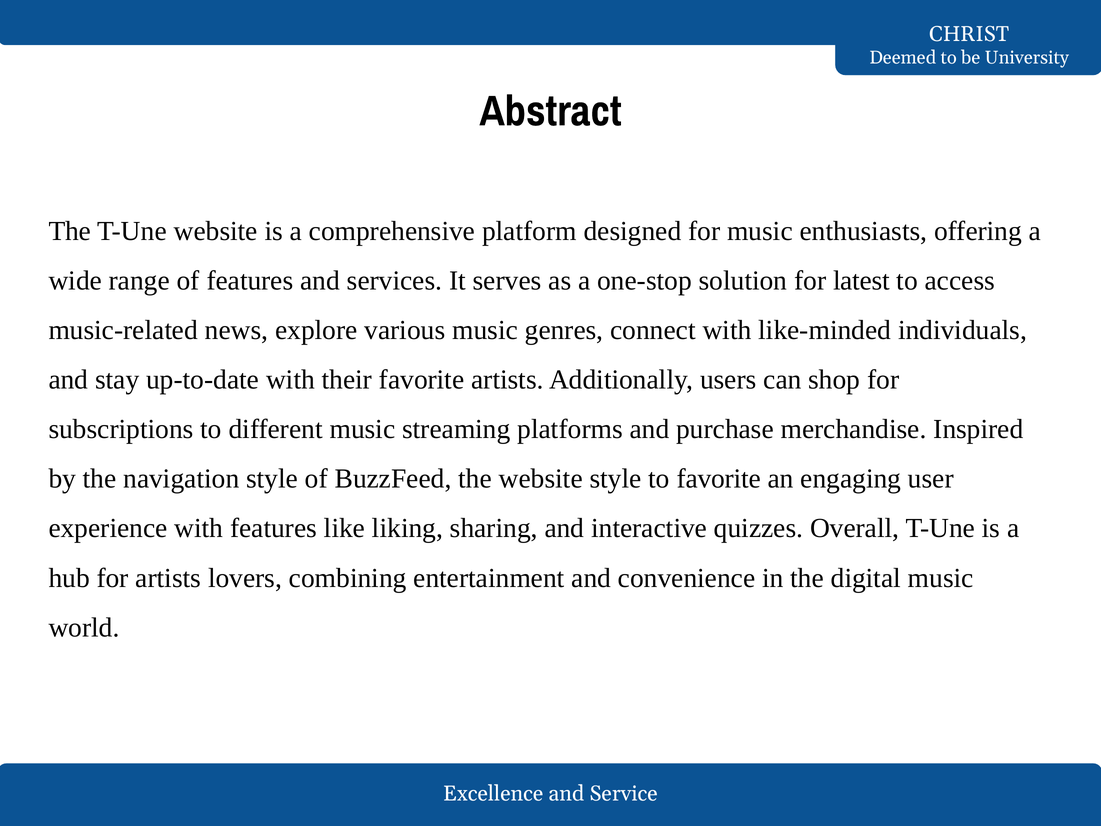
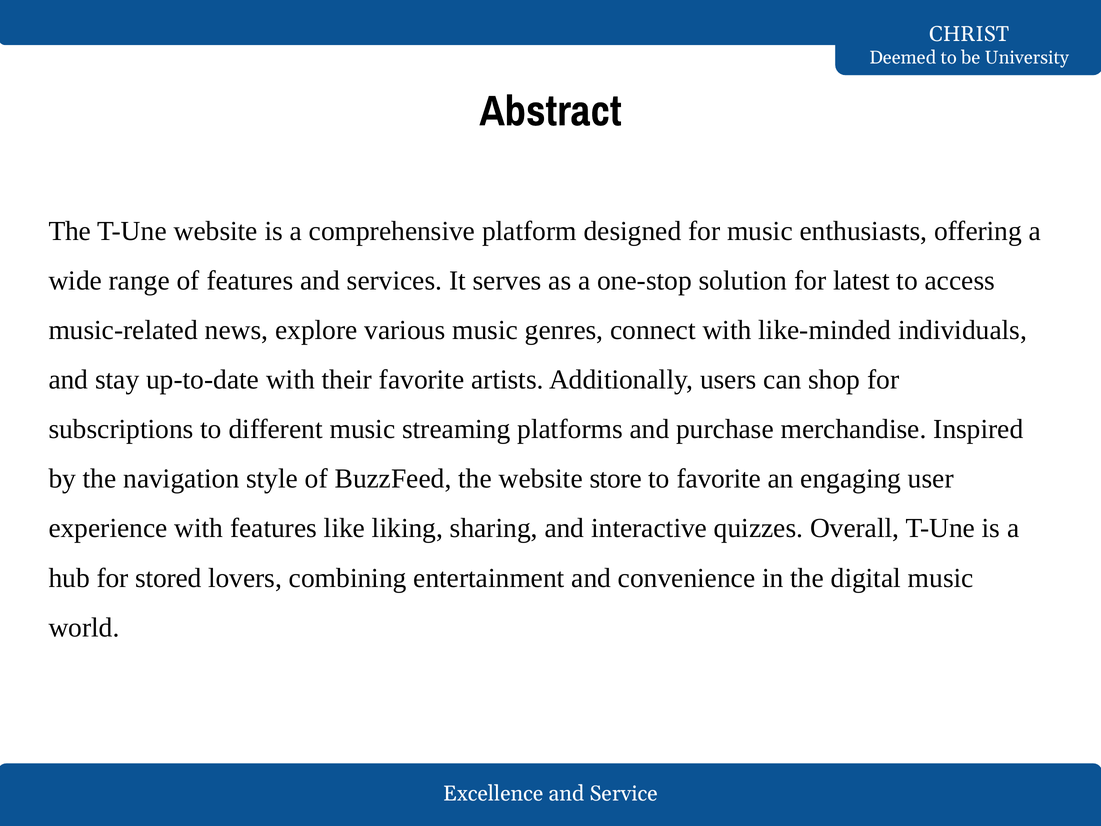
website style: style -> store (616, 479)
for artists: artists -> stored (168, 578)
